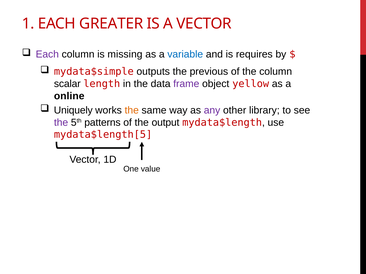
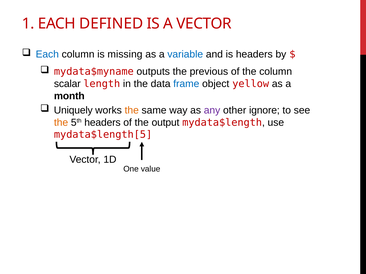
GREATER: GREATER -> DEFINED (111, 24)
Each colour: purple -> blue (47, 54)
is requires: requires -> headers (254, 54)
mydata$simple: mydata$simple -> mydata$myname (94, 72)
frame colour: purple -> blue (186, 84)
online: online -> month (69, 96)
library: library -> ignore (264, 110)
the colour: purple -> orange (61, 123)
5th patterns: patterns -> headers (102, 123)
